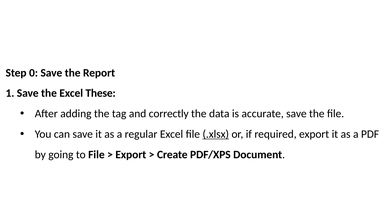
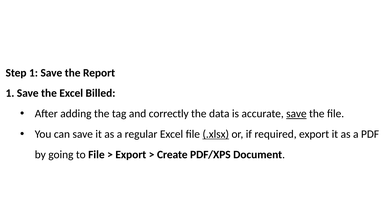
Step 0: 0 -> 1 (34, 73)
These: These -> Billed (101, 93)
save underline: none -> present (296, 114)
